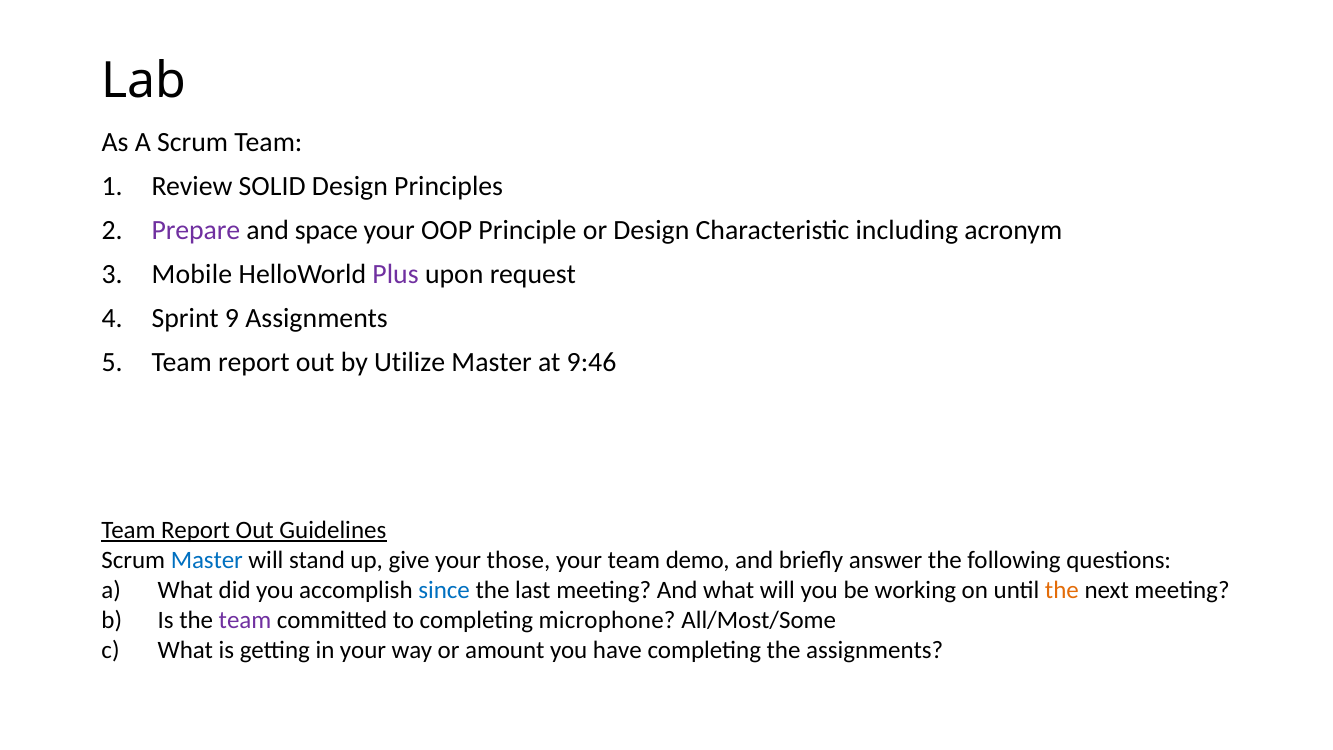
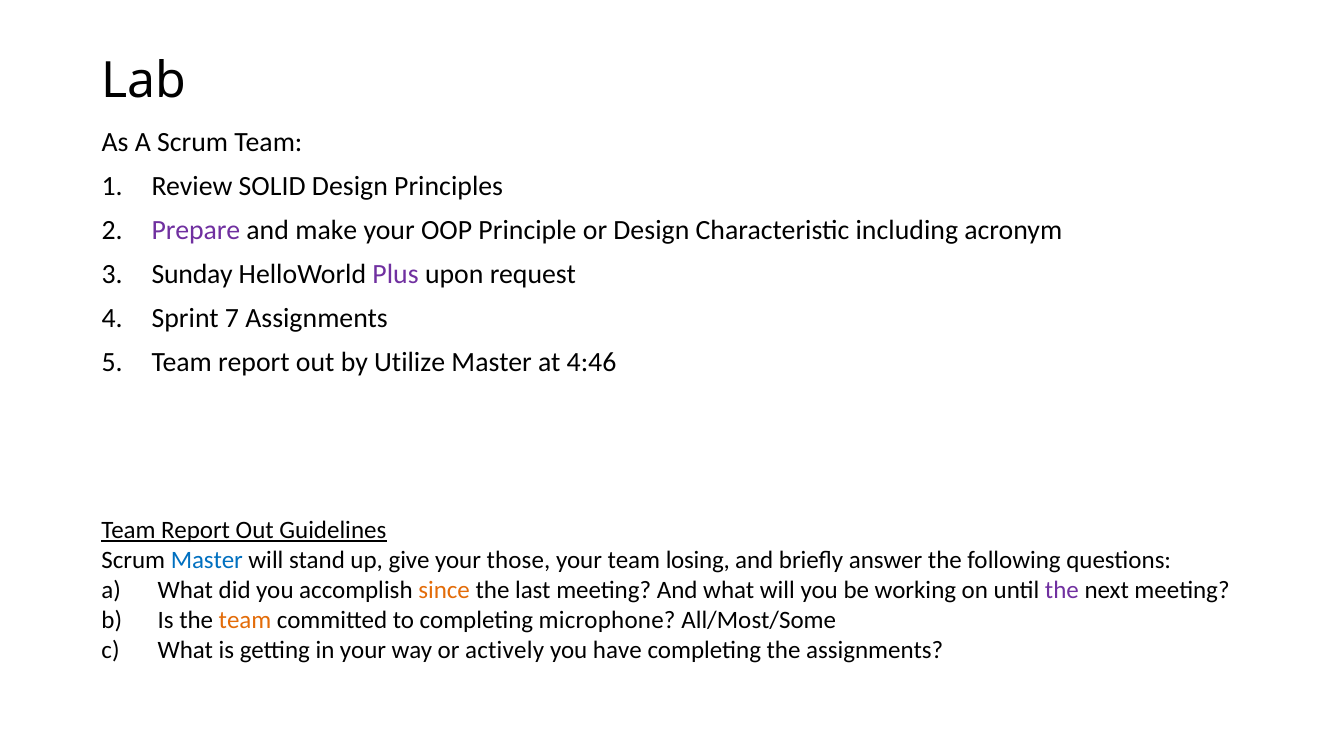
space: space -> make (326, 230)
Mobile: Mobile -> Sunday (192, 274)
9: 9 -> 7 (232, 318)
9:46: 9:46 -> 4:46 (592, 362)
demo: demo -> losing (698, 560)
since colour: blue -> orange (444, 590)
the colour: orange -> purple (1062, 590)
team colour: purple -> orange (245, 620)
amount: amount -> actively (505, 650)
